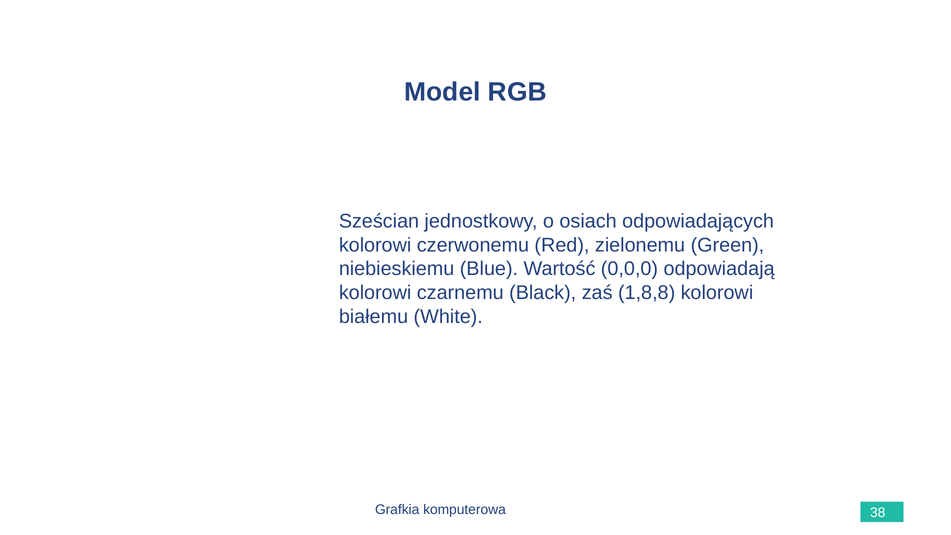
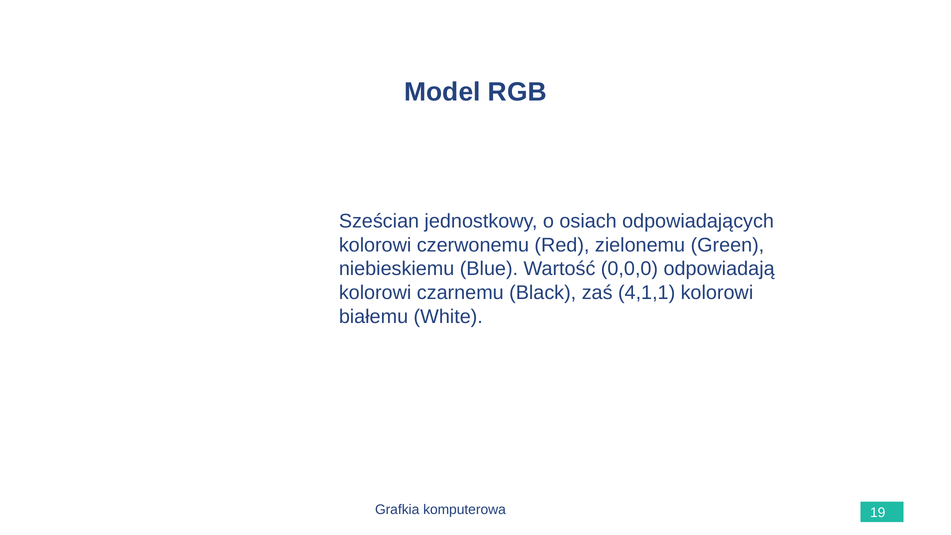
1,8,8: 1,8,8 -> 4,1,1 (647, 293)
38: 38 -> 19 (878, 513)
